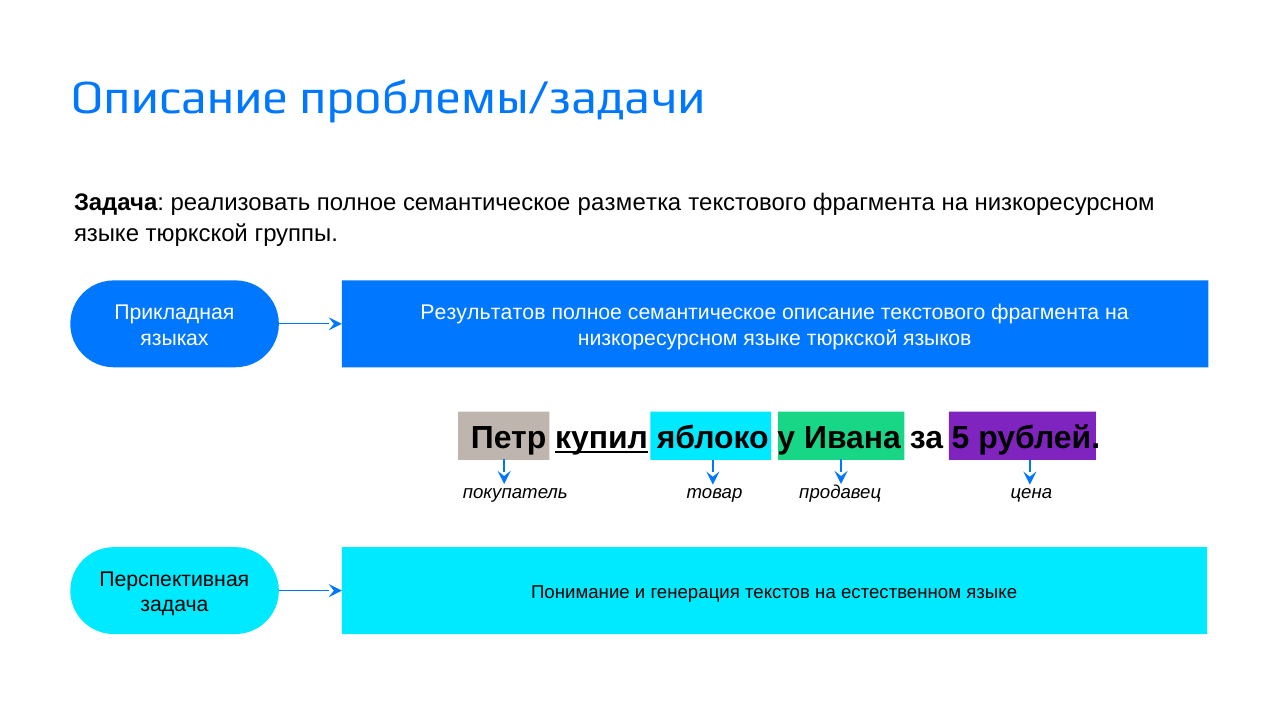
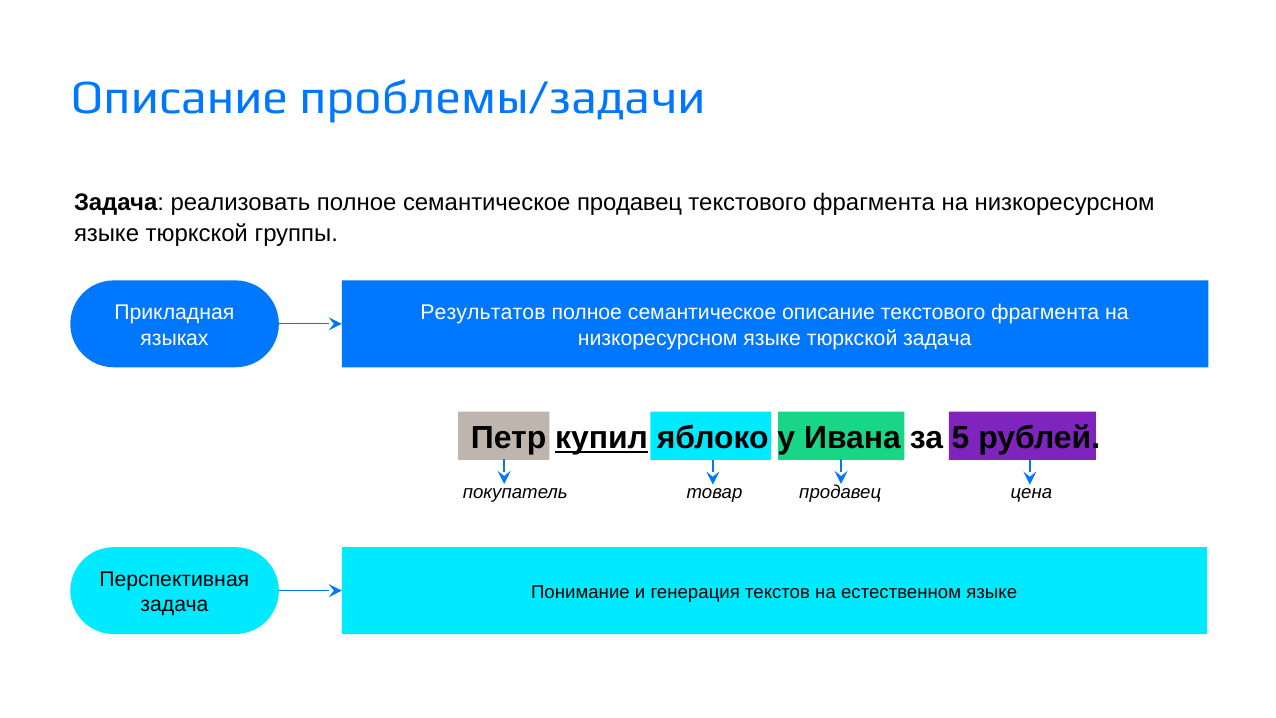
семантическое разметка: разметка -> продавец (630, 202)
тюркской языков: языков -> задача (937, 338)
